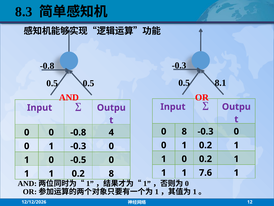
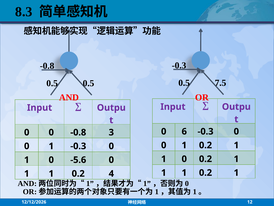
8.1: 8.1 -> 7.5 (220, 83)
0 8: 8 -> 6 (184, 131)
4: 4 -> 3 (111, 132)
-0.5: -0.5 -> -5.6 (78, 160)
7.6: 7.6 -> 0.2 (206, 172)
0.2 8: 8 -> 4 (111, 173)
